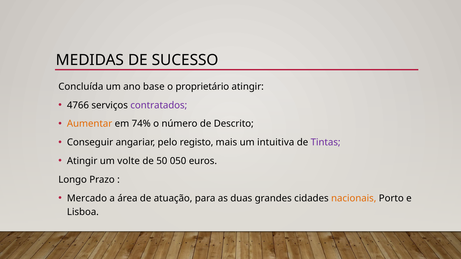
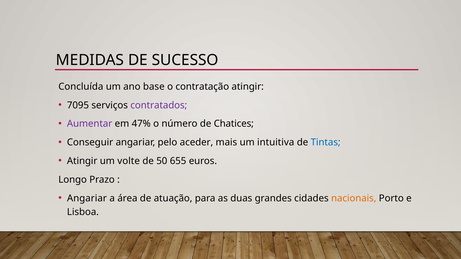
proprietário: proprietário -> contratação (202, 87)
4766: 4766 -> 7095 (78, 105)
Aumentar colour: orange -> purple (90, 124)
74%: 74% -> 47% (141, 124)
Descrito: Descrito -> Chatices (234, 124)
registo: registo -> aceder (196, 143)
Tintas colour: purple -> blue (326, 143)
050: 050 -> 655 (178, 161)
Mercado: Mercado -> Angariar (87, 198)
